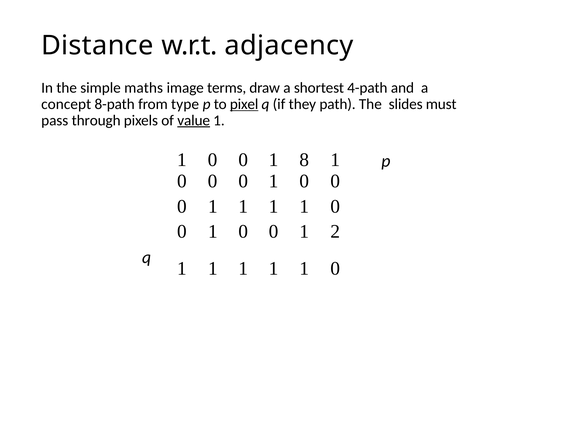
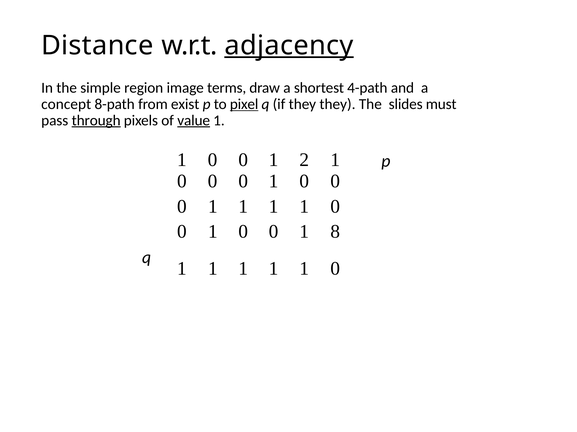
adjacency underline: none -> present (289, 46)
maths: maths -> region (144, 88)
type: type -> exist (185, 104)
they path: path -> they (337, 104)
through underline: none -> present (96, 121)
8: 8 -> 2 (304, 160)
2: 2 -> 8 (335, 232)
